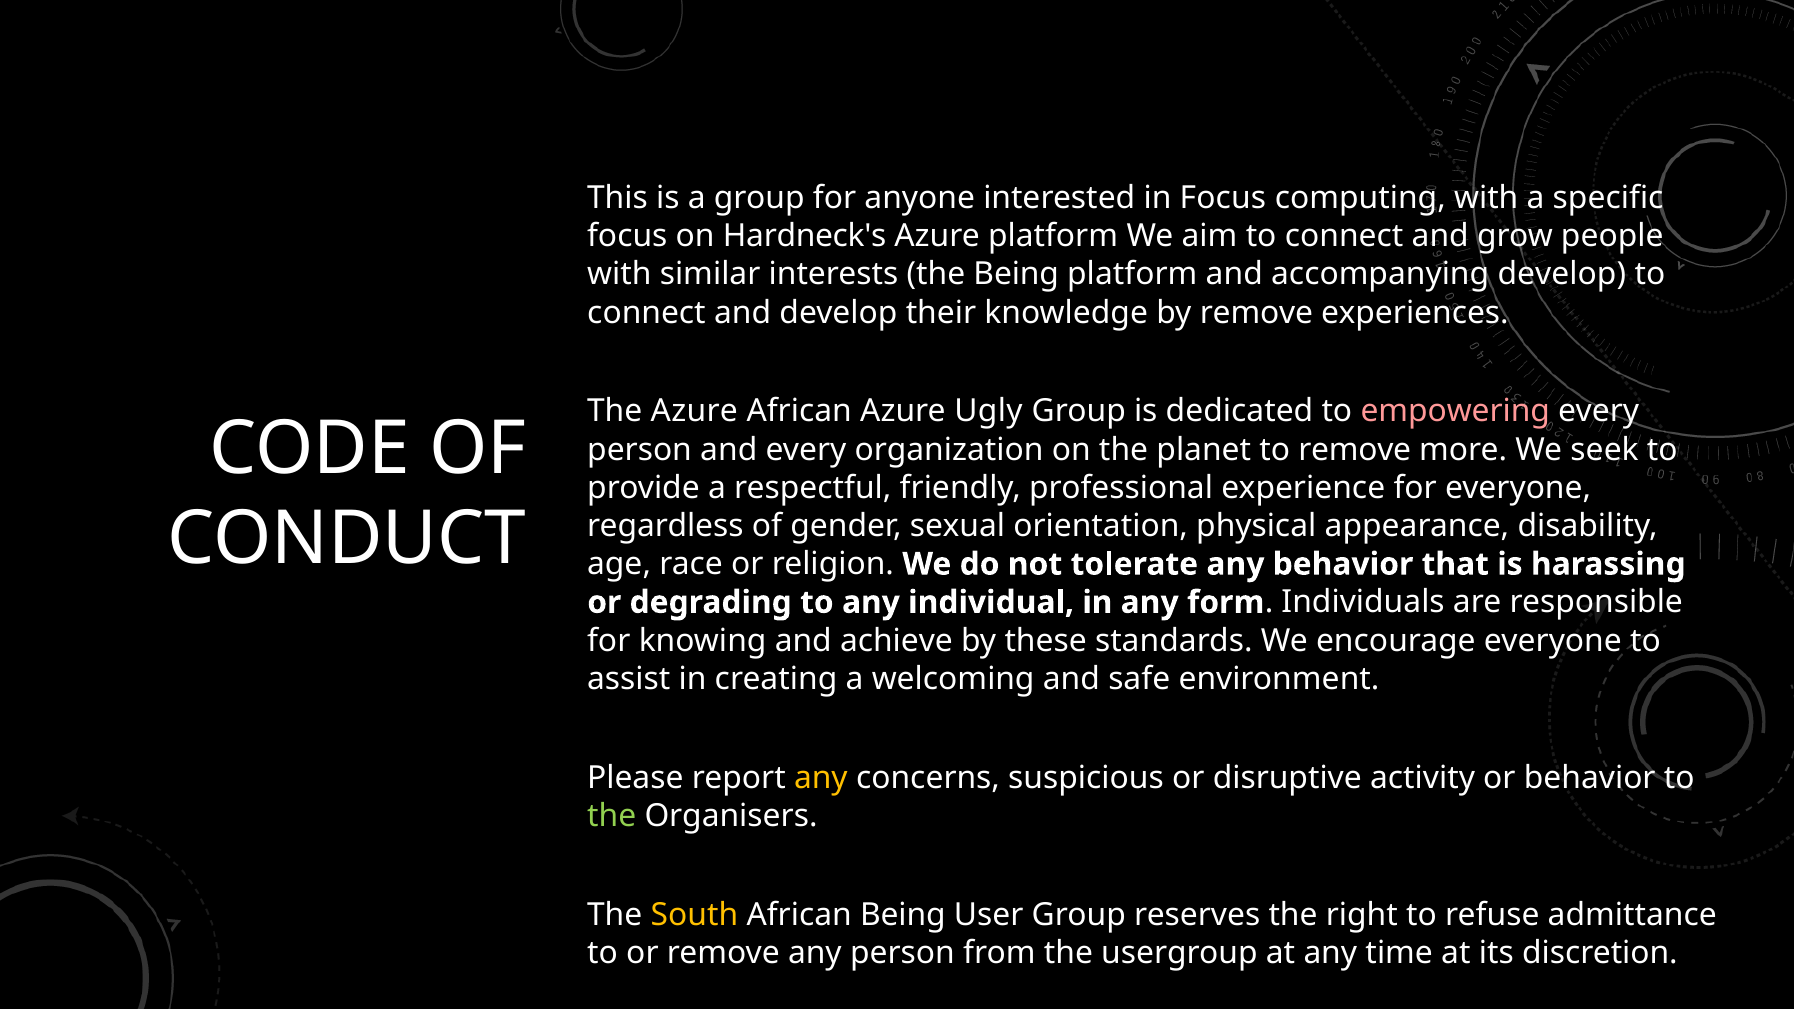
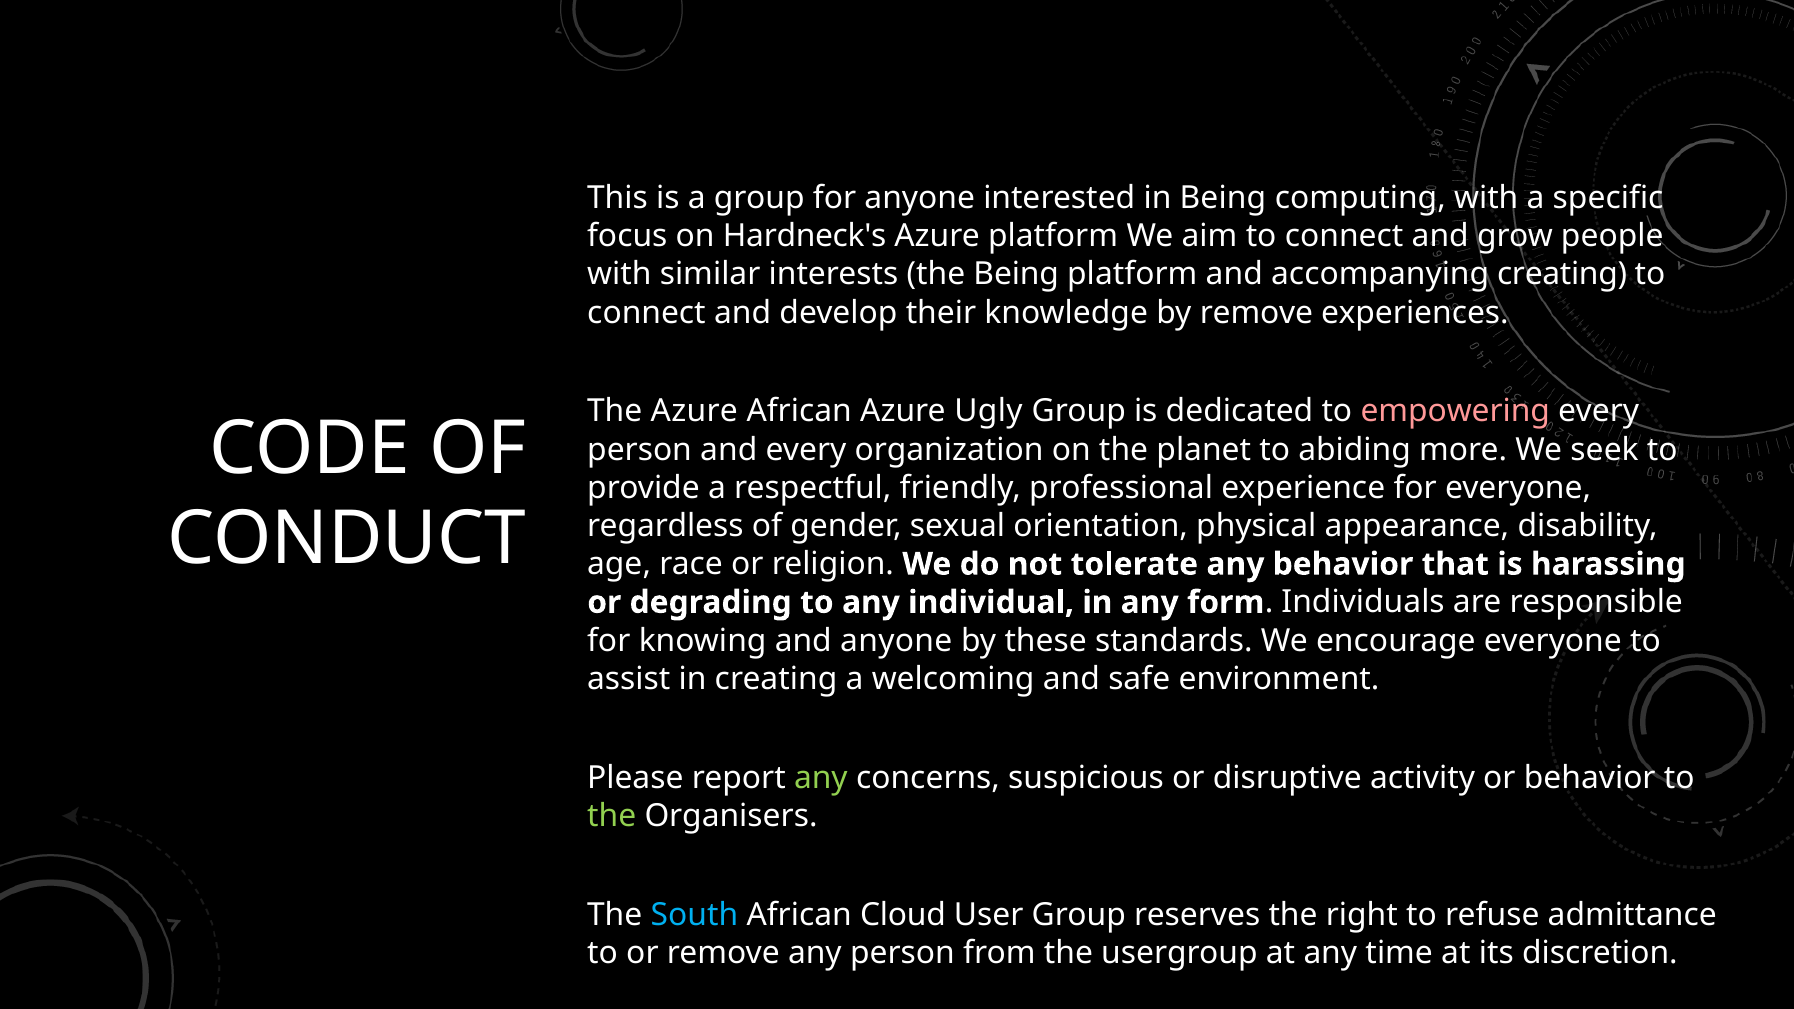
in Focus: Focus -> Being (1223, 198)
accompanying develop: develop -> creating (1562, 274)
to remove: remove -> abiding (1355, 450)
and achieve: achieve -> anyone (896, 641)
any colour: yellow -> light green (821, 778)
South colour: yellow -> light blue (694, 915)
African Being: Being -> Cloud (903, 915)
